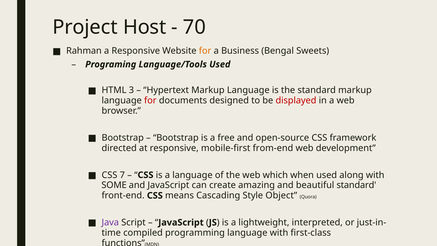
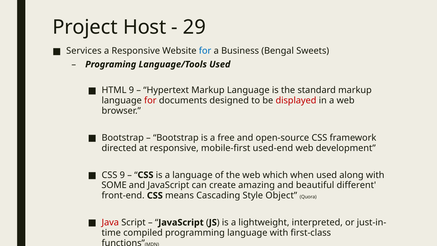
70: 70 -> 29 (194, 27)
Rahman: Rahman -> Services (84, 51)
for colour: orange -> blue (205, 51)
HTML 3: 3 -> 9 (131, 90)
from-end: from-end -> used-end (273, 148)
CSS 7: 7 -> 9 (122, 175)
beautiful standard: standard -> different (356, 185)
Java colour: purple -> red (110, 222)
